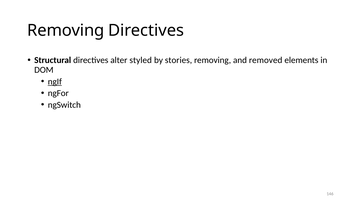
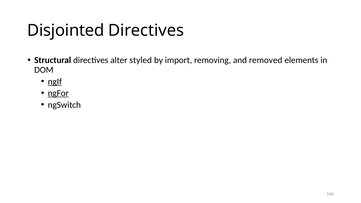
Removing: Removing -> Disjointed (66, 30)
stories: stories -> import (179, 60)
ngFor underline: none -> present (58, 93)
